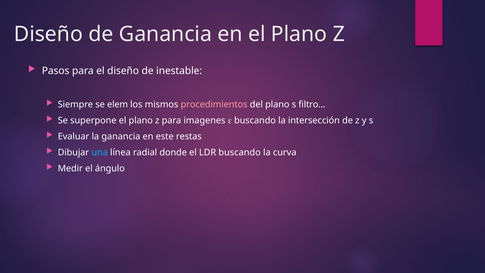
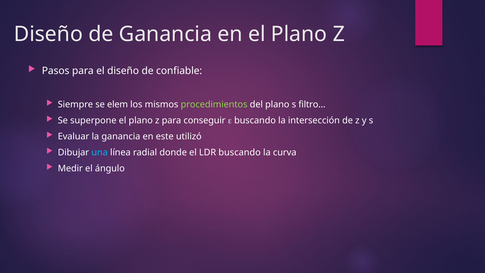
inestable: inestable -> confiable (179, 71)
procedimientos colour: pink -> light green (214, 104)
imagenes: imagenes -> conseguir (205, 120)
restas: restas -> utilizó (189, 136)
